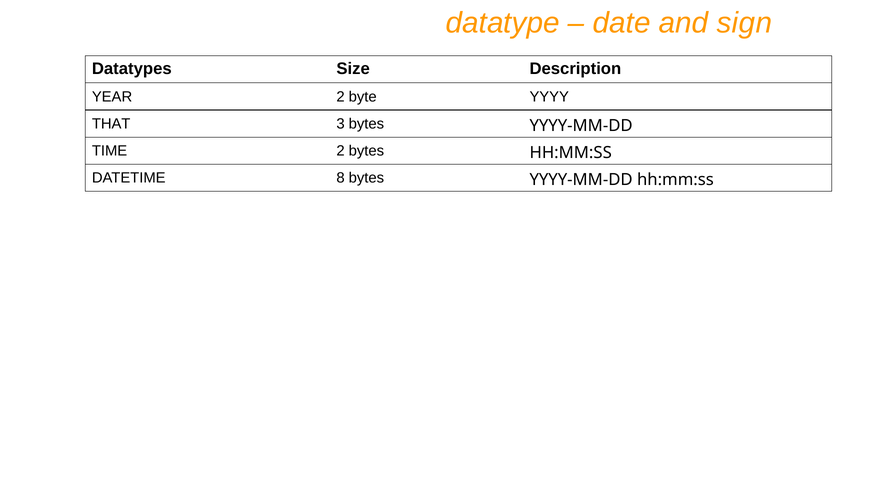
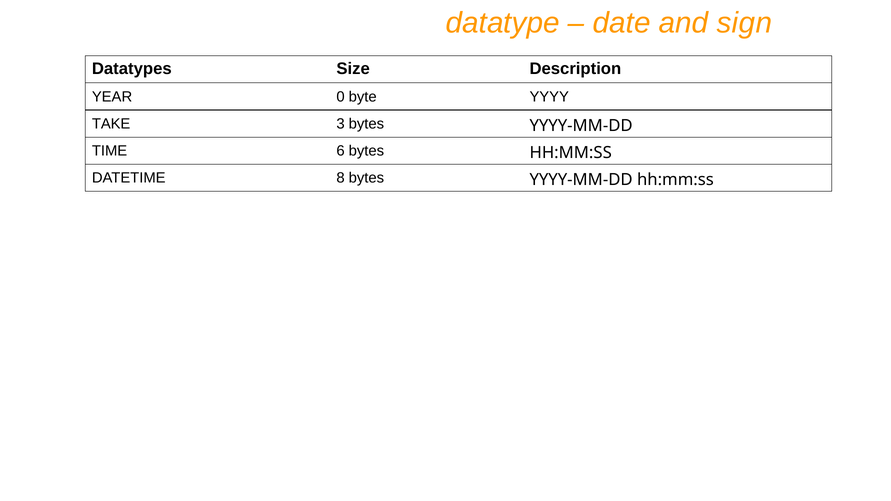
YEAR 2: 2 -> 0 (341, 97)
THAT: THAT -> TAKE (111, 124)
TIME 2: 2 -> 6 (341, 151)
